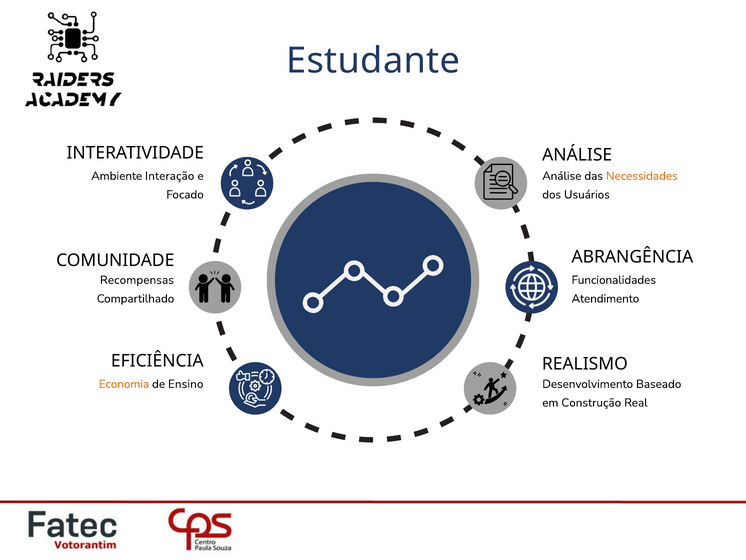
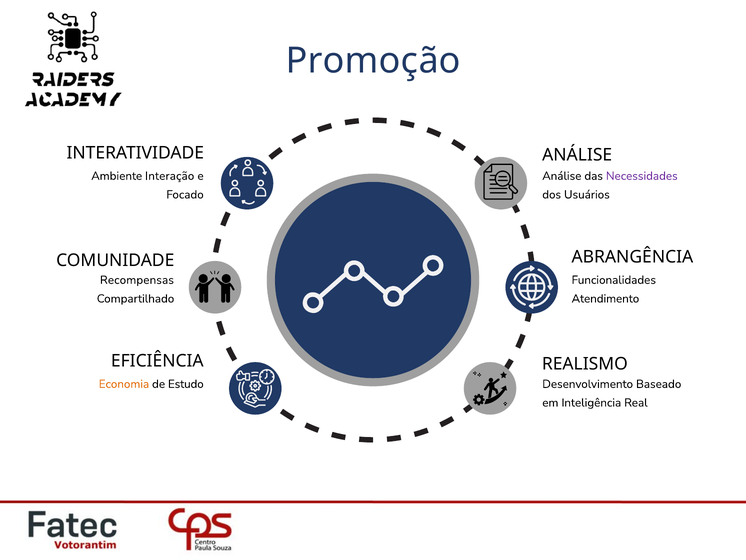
Estudante: Estudante -> Promoção (373, 61)
Necessidades colour: orange -> purple (642, 176)
Ensino: Ensino -> Estudo (186, 384)
Construção: Construção -> Inteligência (591, 402)
